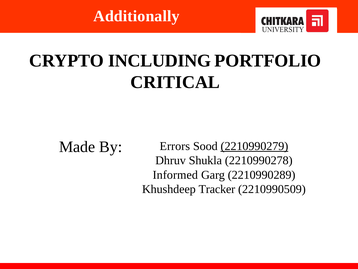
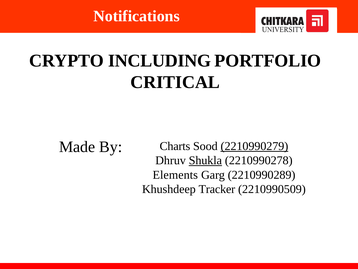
Additionally: Additionally -> Notifications (137, 16)
Errors: Errors -> Charts (175, 146)
Shukla underline: none -> present (205, 160)
Informed: Informed -> Elements (175, 175)
